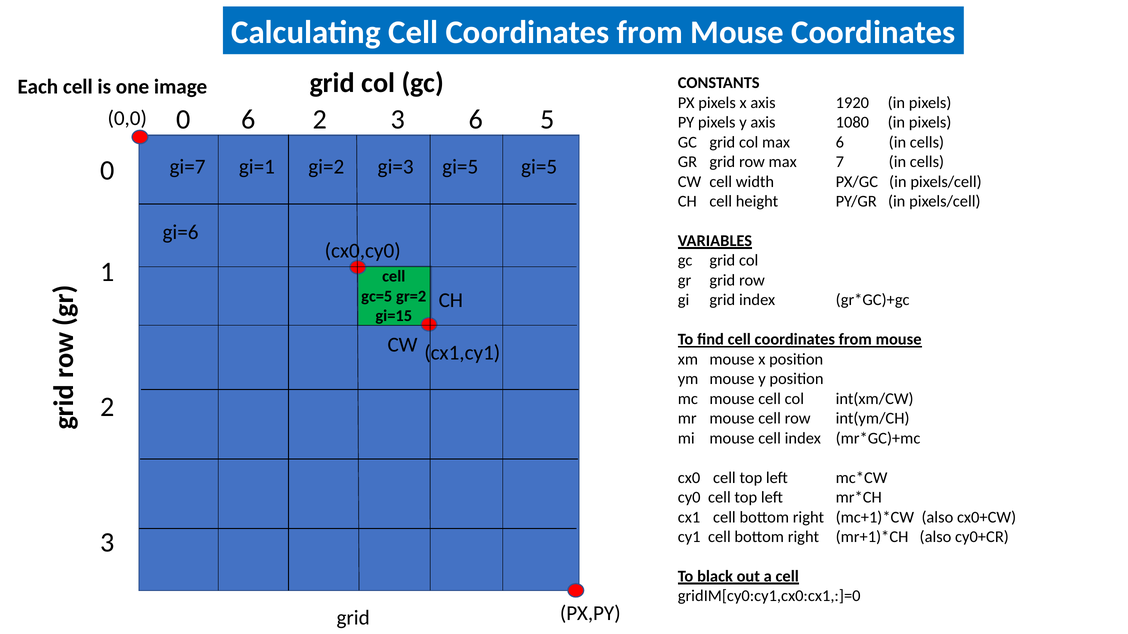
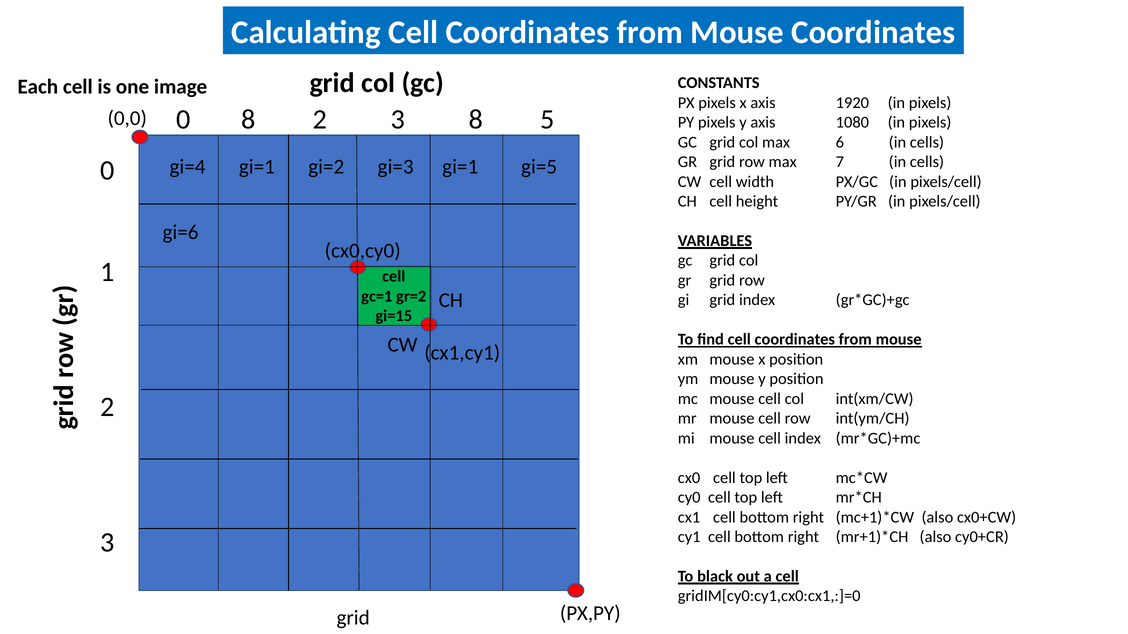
0 6: 6 -> 8 (248, 120)
3 6: 6 -> 8 (476, 120)
gi=7: gi=7 -> gi=4 (188, 167)
gi=3 gi=5: gi=5 -> gi=1 (460, 167)
gc=5: gc=5 -> gc=1 (377, 296)
